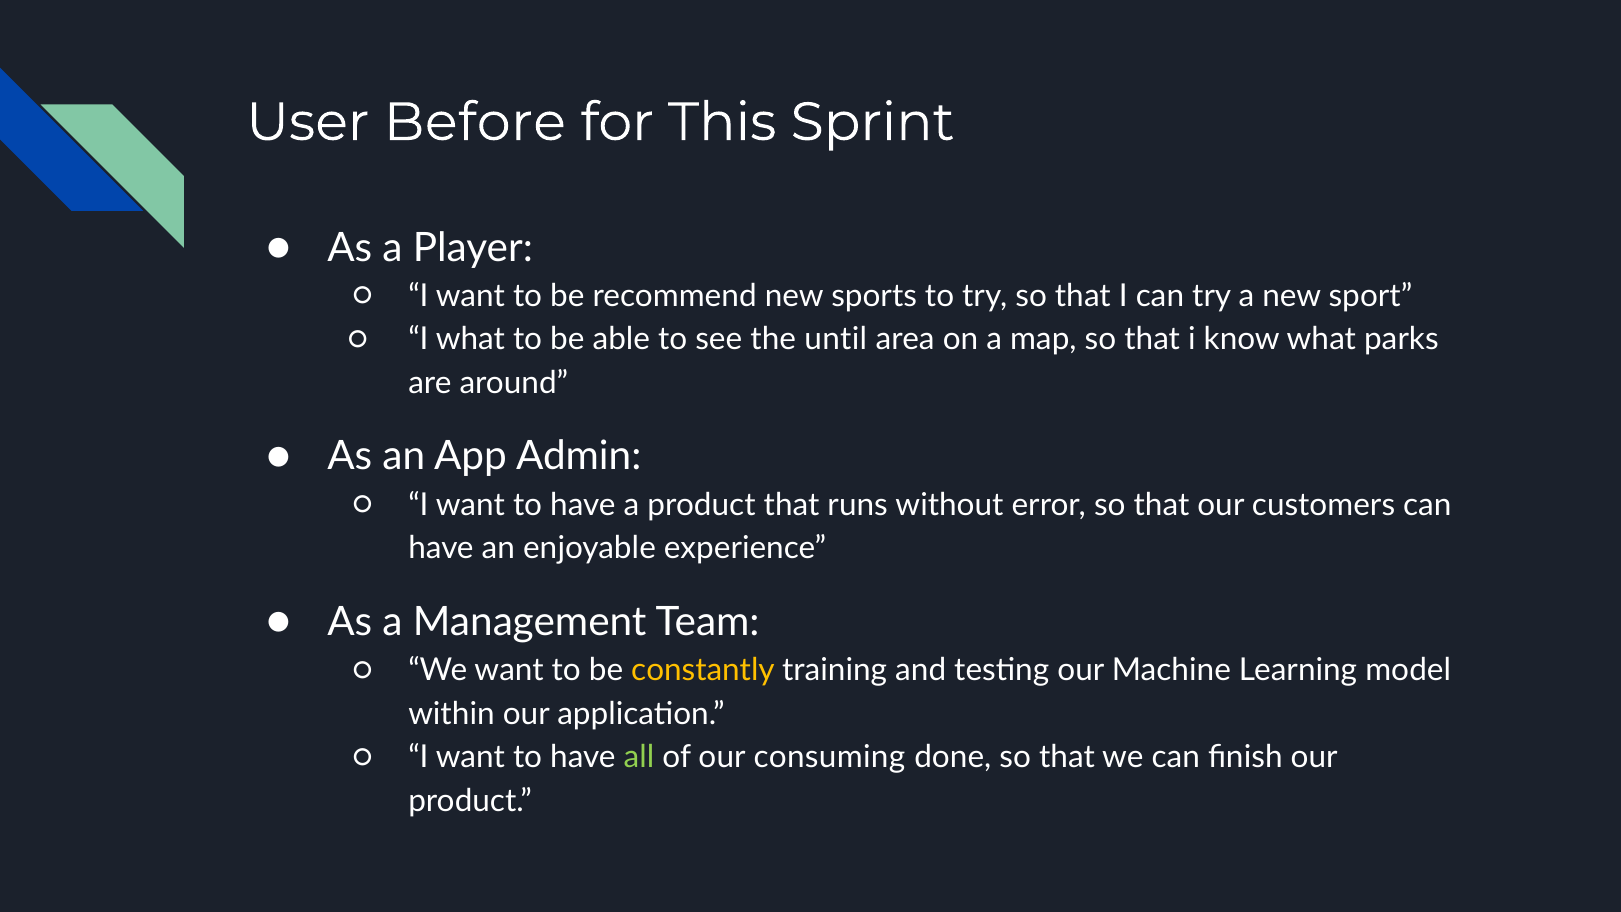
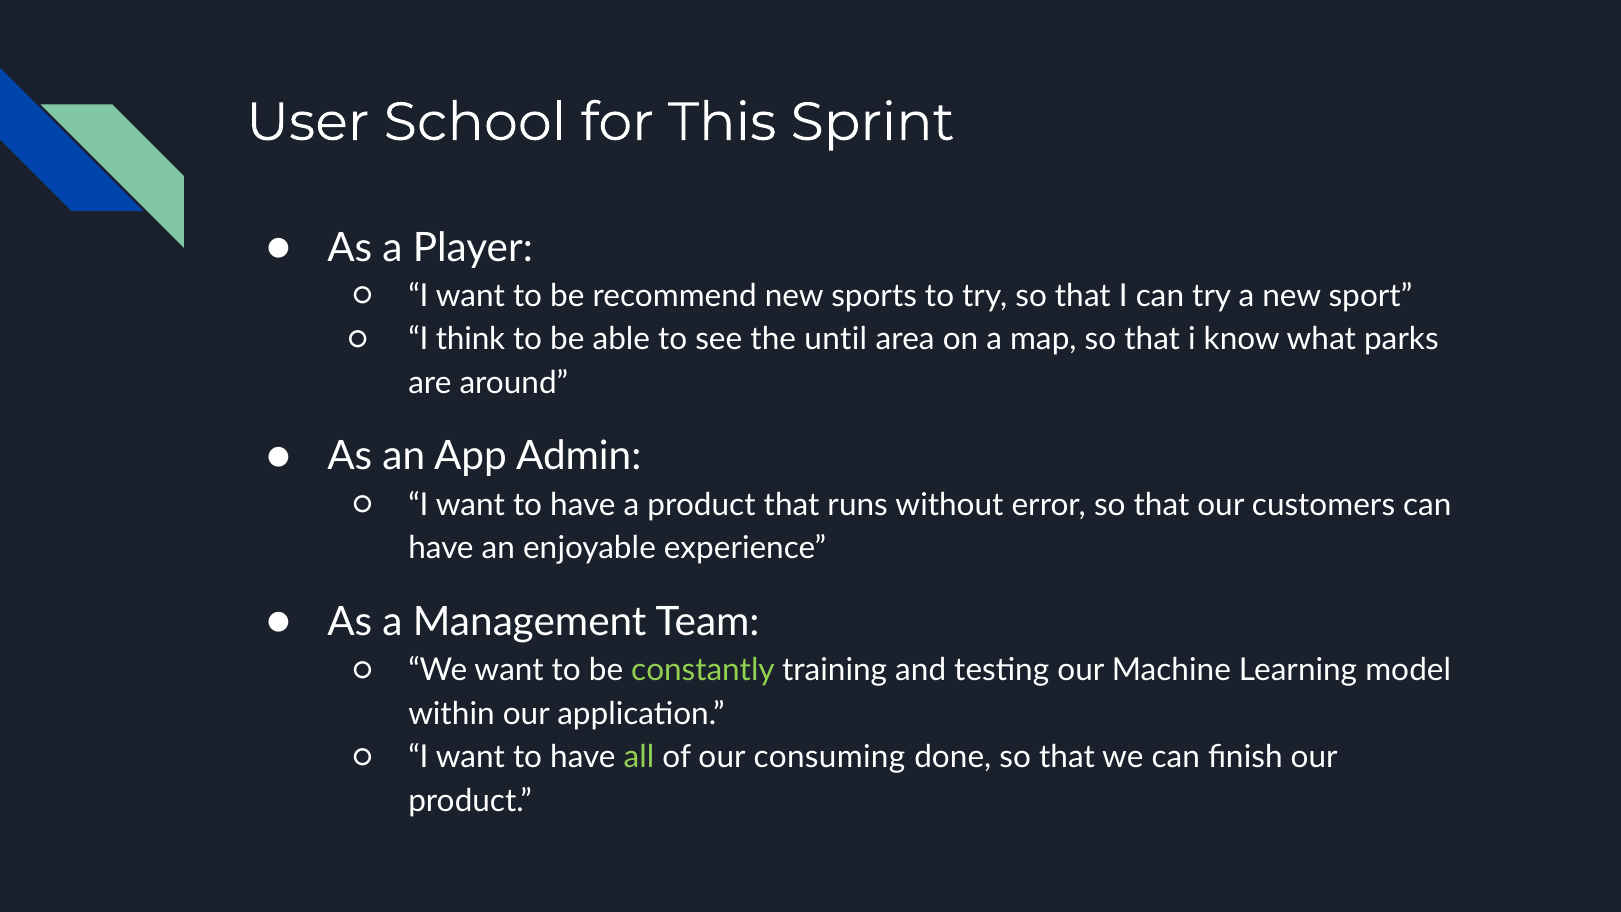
Before: Before -> School (475, 122)
I what: what -> think (471, 339)
constantly colour: yellow -> light green (703, 670)
